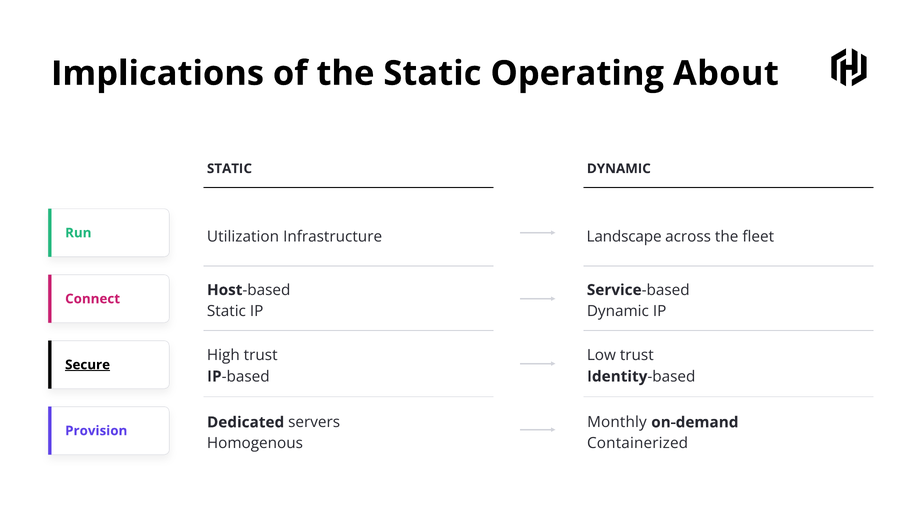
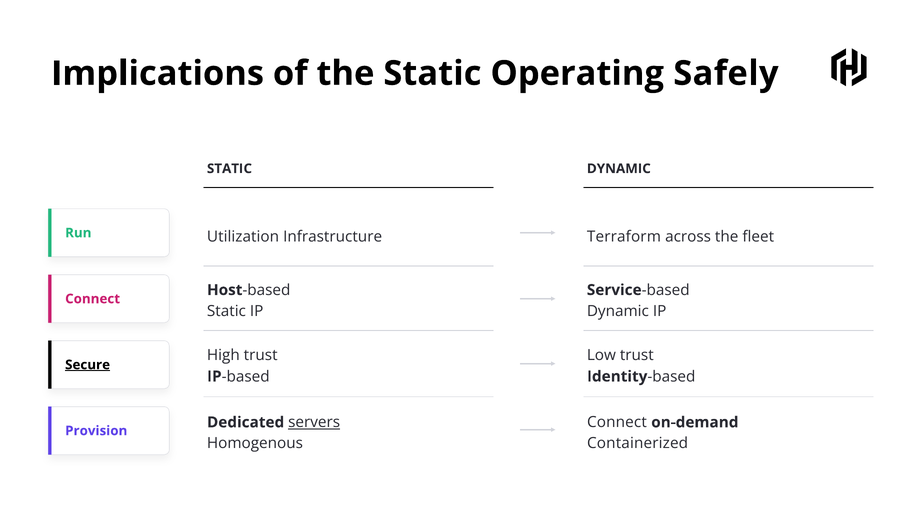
About: About -> Safely (726, 74)
Landscape: Landscape -> Terraform (624, 237)
servers underline: none -> present (314, 423)
Monthly: Monthly -> Connect (617, 423)
